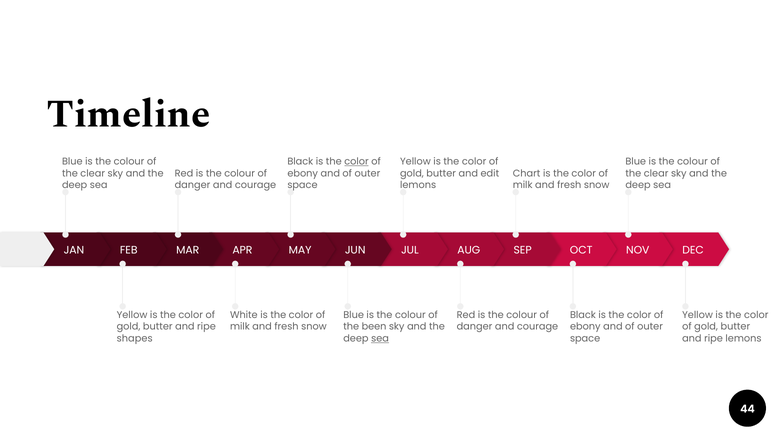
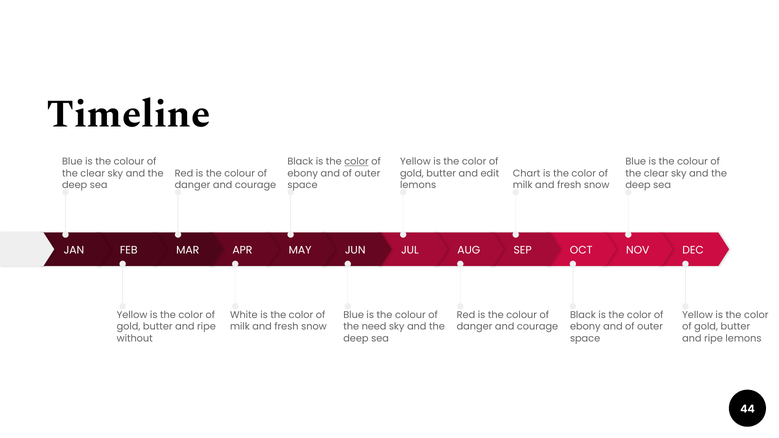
been: been -> need (374, 327)
shapes: shapes -> without (135, 339)
sea underline: present -> none (380, 339)
